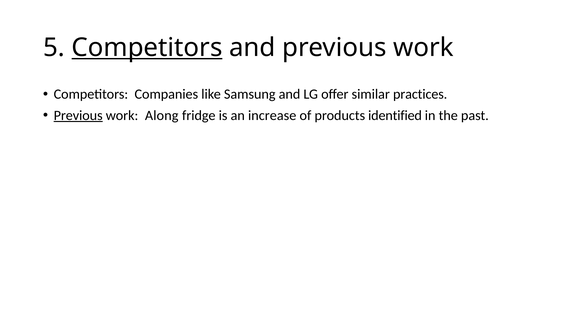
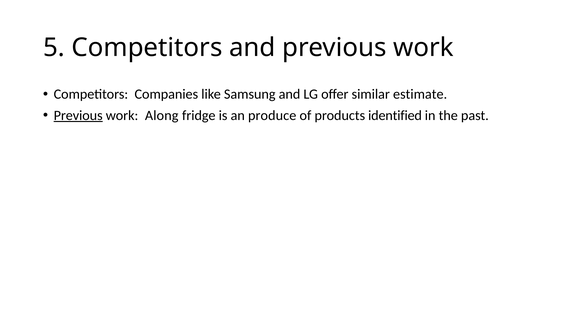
Competitors underline: present -> none (147, 47)
practices: practices -> estimate (420, 94)
increase: increase -> produce (272, 115)
